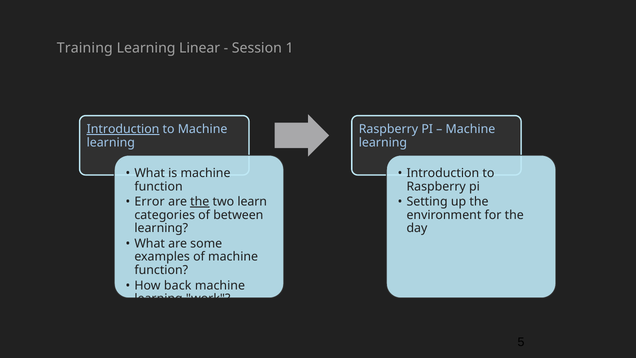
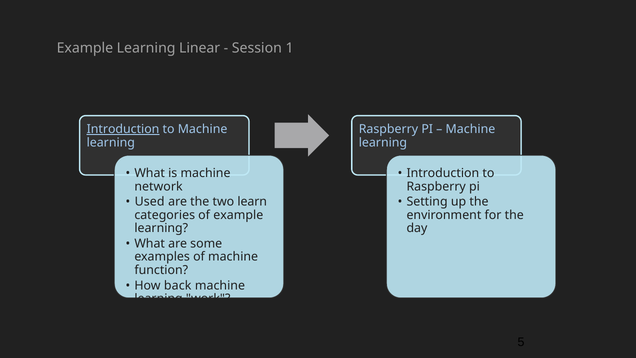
Training: Training -> Example (85, 48)
function: function -> network (159, 186)
Error: Error -> Used (150, 201)
the underline: present -> none (200, 201)
of between: between -> example (238, 215)
